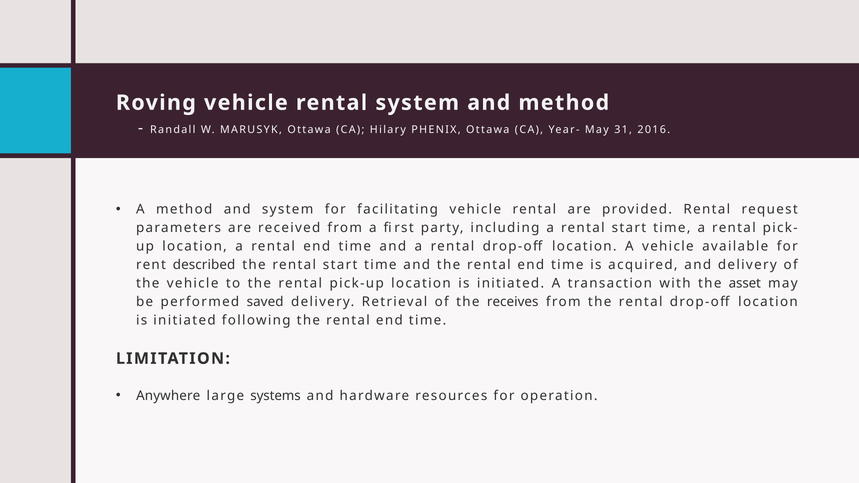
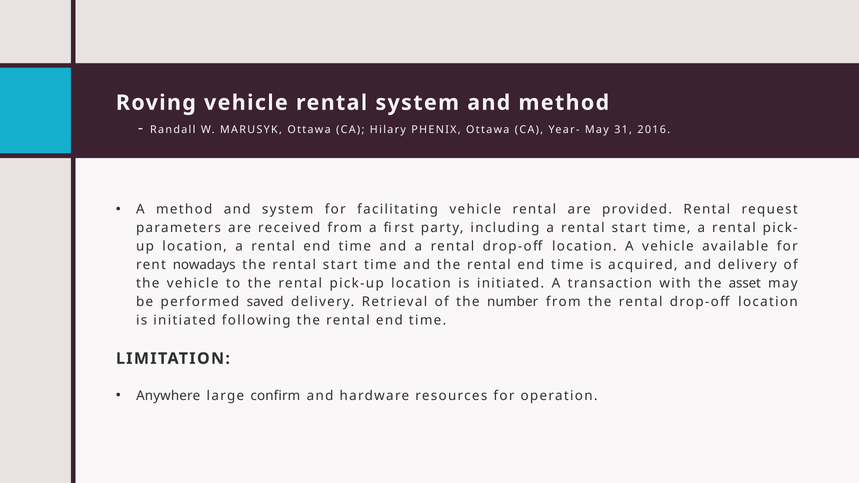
described: described -> nowadays (204, 265)
receives: receives -> number (513, 302)
systems: systems -> confirm (275, 396)
